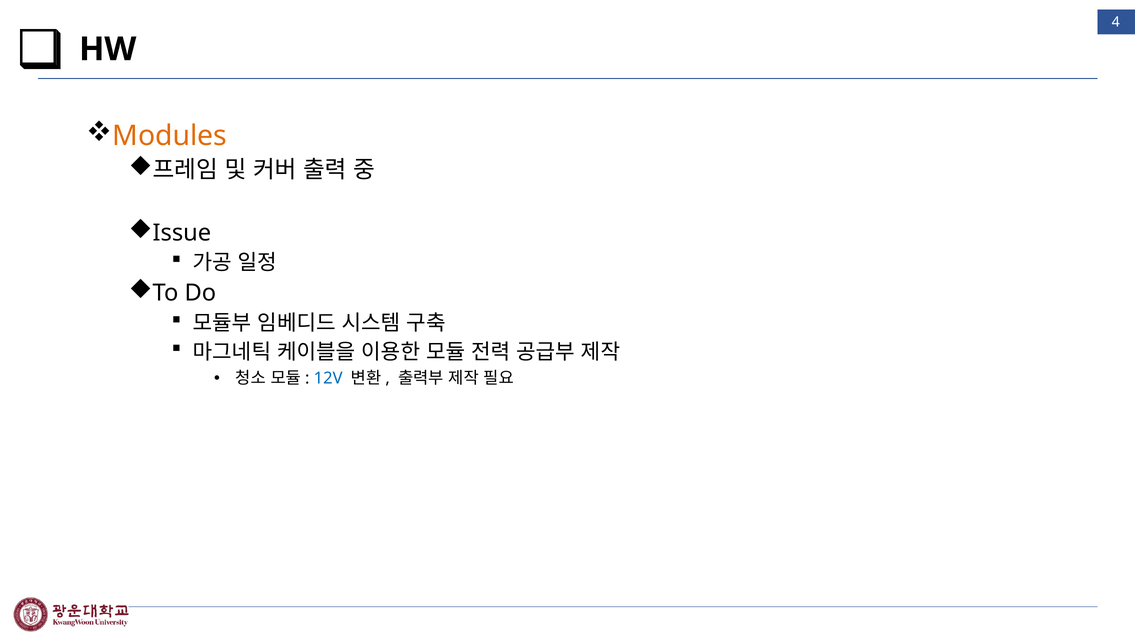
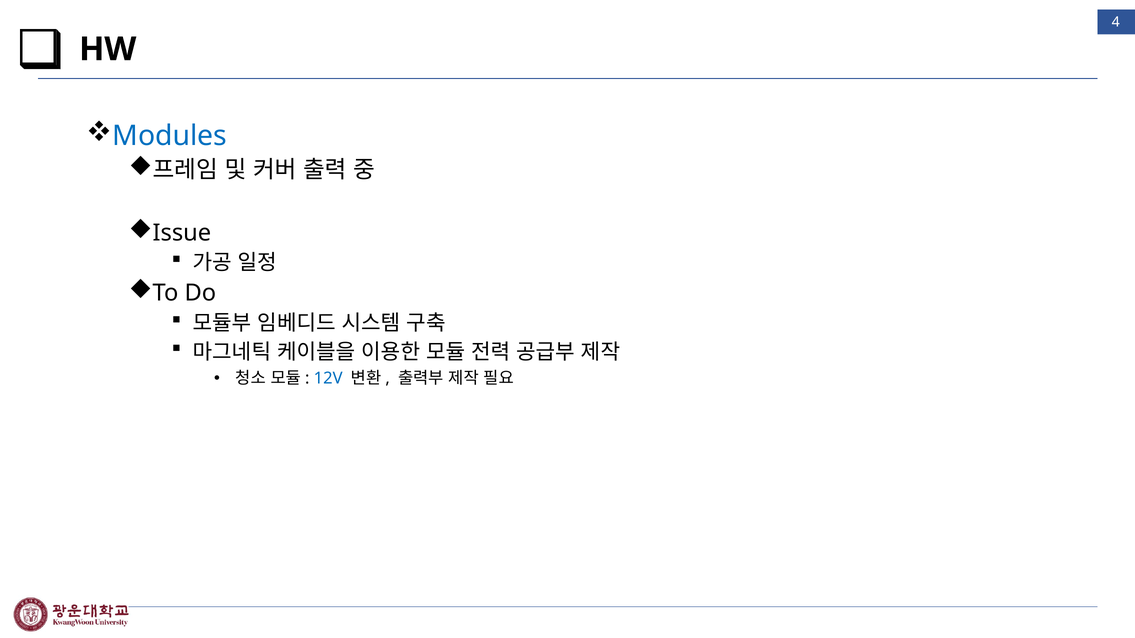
Modules colour: orange -> blue (170, 136)
